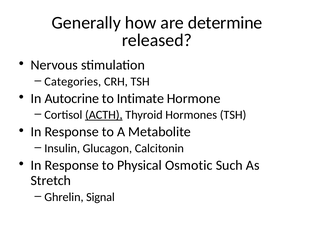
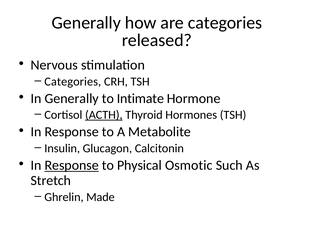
are determine: determine -> categories (225, 23)
In Autocrine: Autocrine -> Generally (72, 99)
Response underline: none -> present (72, 166)
Signal: Signal -> Made (100, 197)
